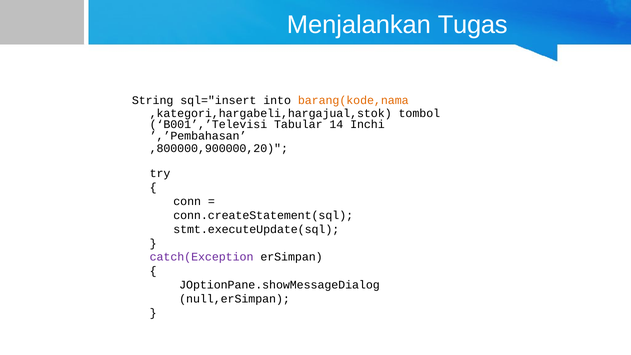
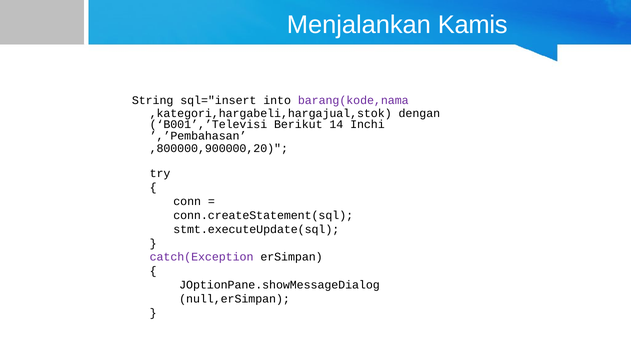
Tugas: Tugas -> Kamis (473, 25)
barang(kode,nama colour: orange -> purple (353, 101)
tombol: tombol -> dengan (419, 113)
Tabular: Tabular -> Berikut (298, 125)
